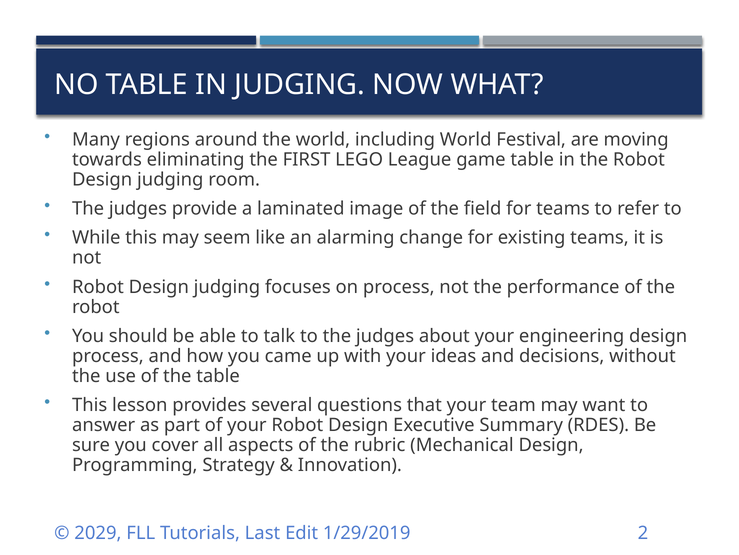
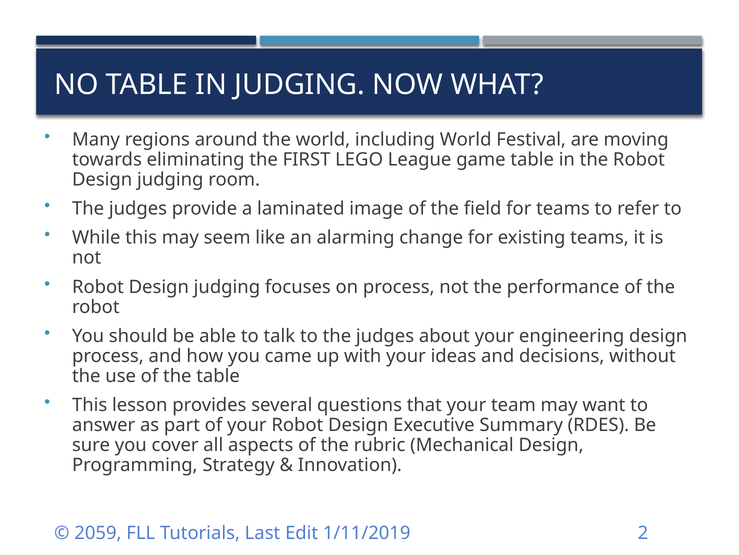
2029: 2029 -> 2059 (98, 532)
1/29/2019: 1/29/2019 -> 1/11/2019 (367, 532)
